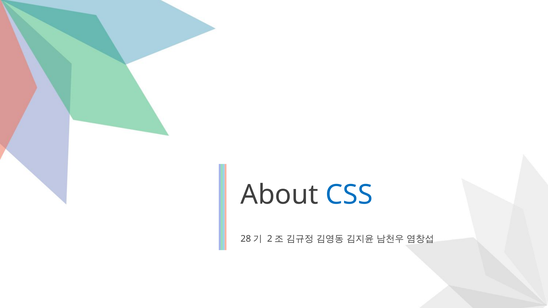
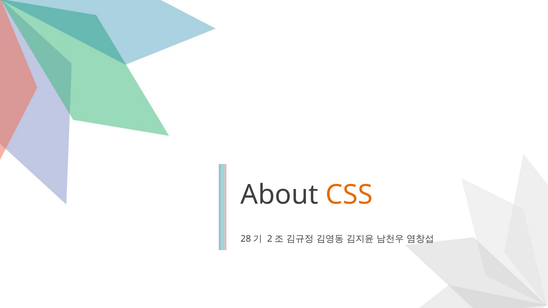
CSS colour: blue -> orange (349, 195)
